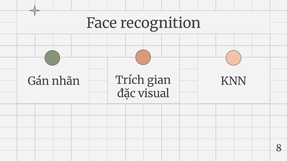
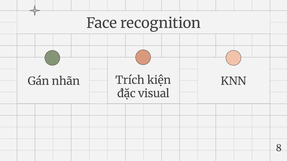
gian: gian -> kiện (159, 80)
